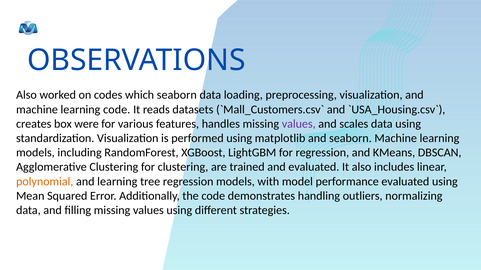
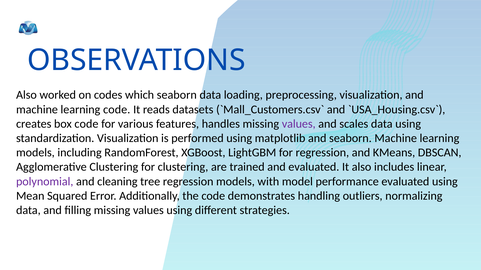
box were: were -> code (86, 124)
polynomial colour: orange -> purple (45, 182)
and learning: learning -> cleaning (117, 182)
